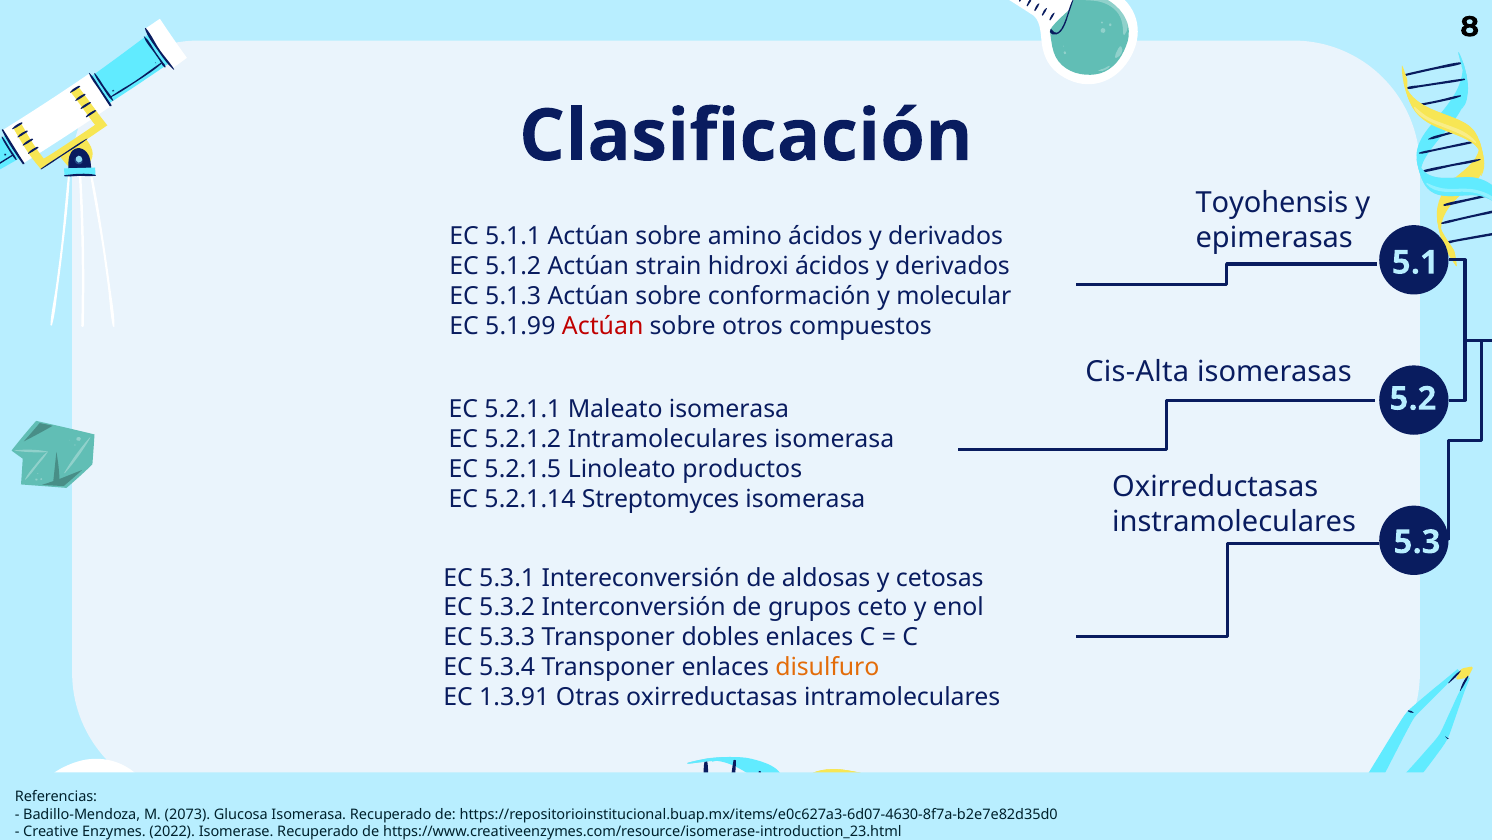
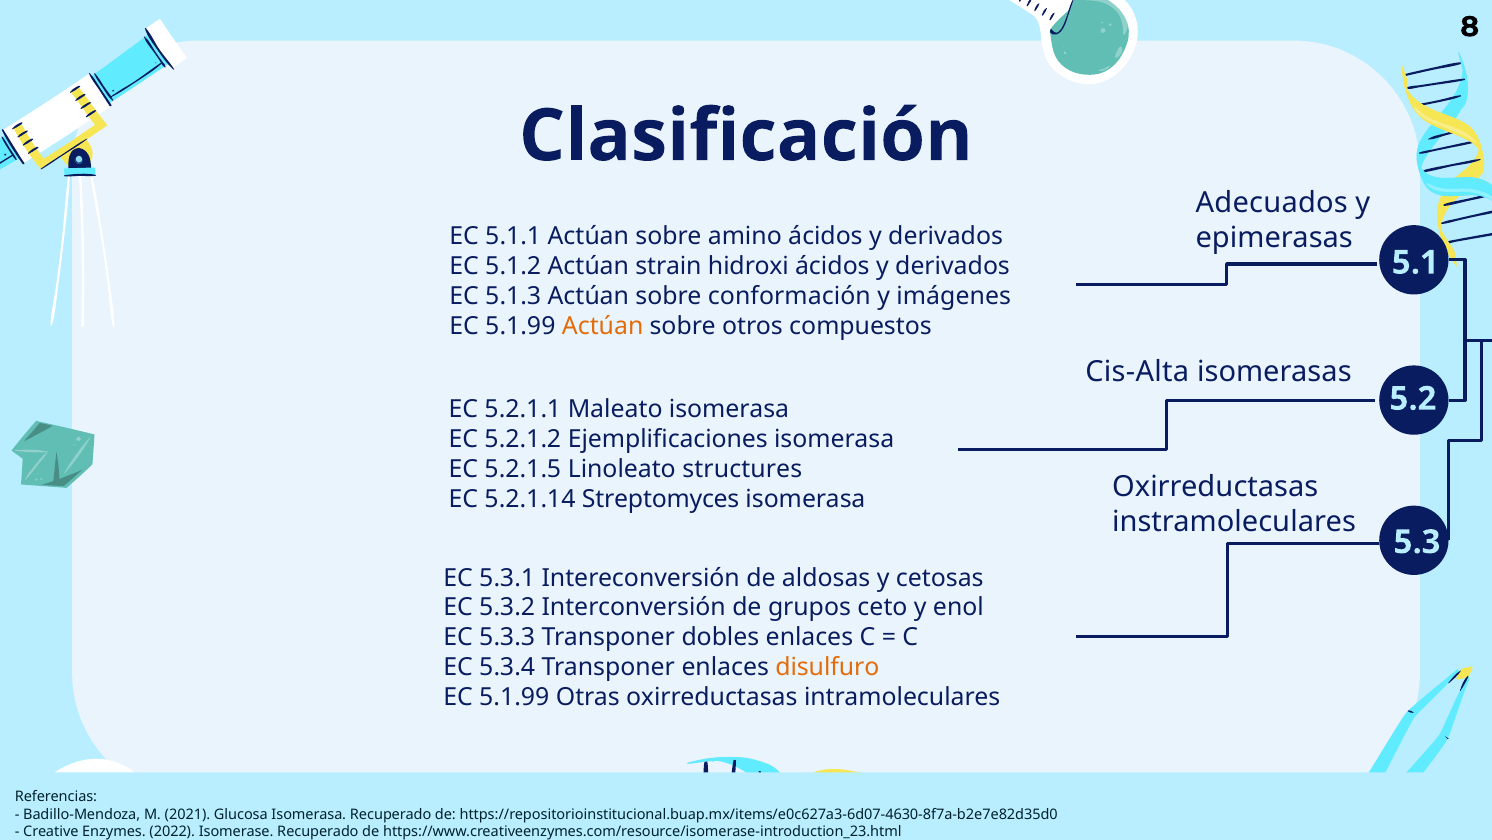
Toyohensis: Toyohensis -> Adecuados (1272, 203)
molecular: molecular -> imágenes (954, 296)
Actúan colour: red -> orange (603, 326)
5.2.1.2 Intramoleculares: Intramoleculares -> Ejemplificaciones (668, 439)
productos: productos -> structures (742, 469)
1.3.91: 1.3.91 -> 5.1.99 (514, 697)
2073: 2073 -> 2021 (187, 814)
